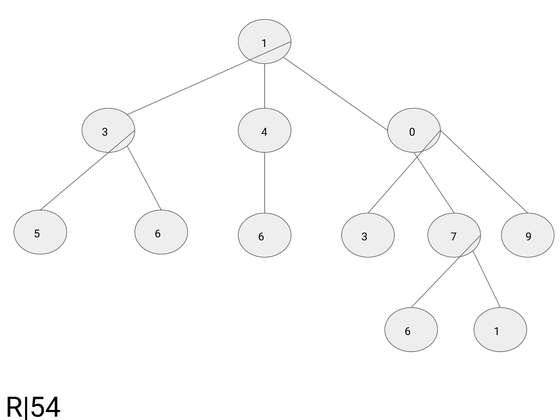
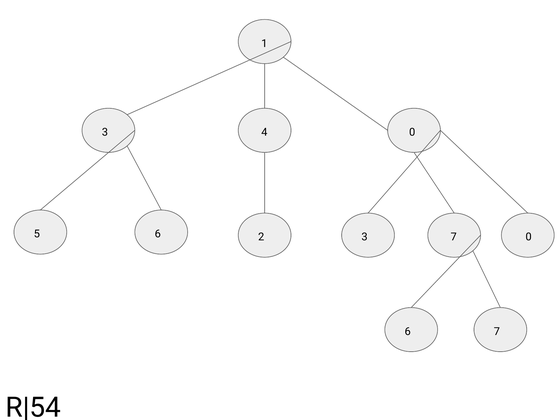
6 6: 6 -> 2 (261, 237)
7 9: 9 -> 0 (529, 237)
6 1: 1 -> 7 (497, 331)
